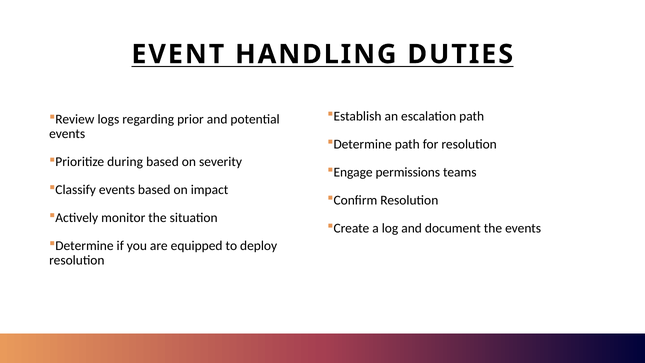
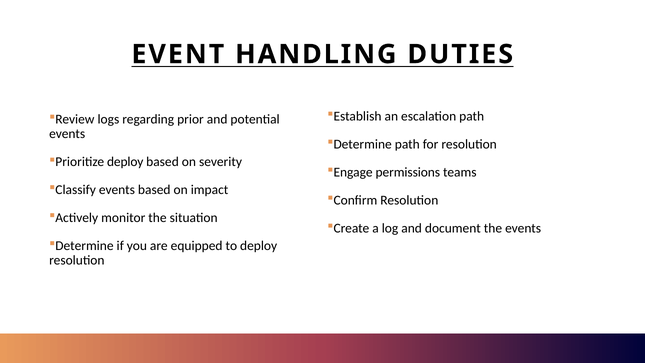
Prioritize during: during -> deploy (125, 162)
